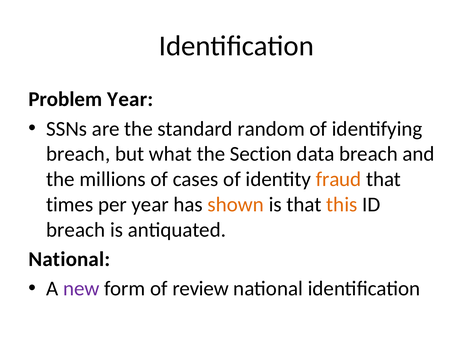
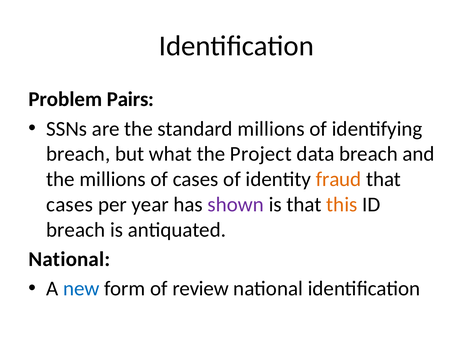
Problem Year: Year -> Pairs (130, 99)
standard random: random -> millions (271, 129)
Section: Section -> Project (261, 154)
times: times -> cases (70, 204)
shown colour: orange -> purple (236, 204)
new colour: purple -> blue (81, 288)
